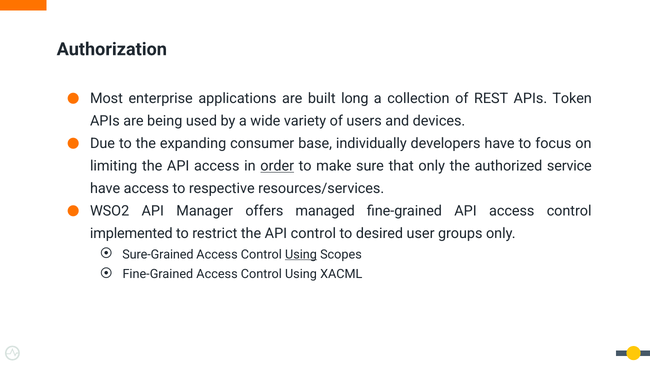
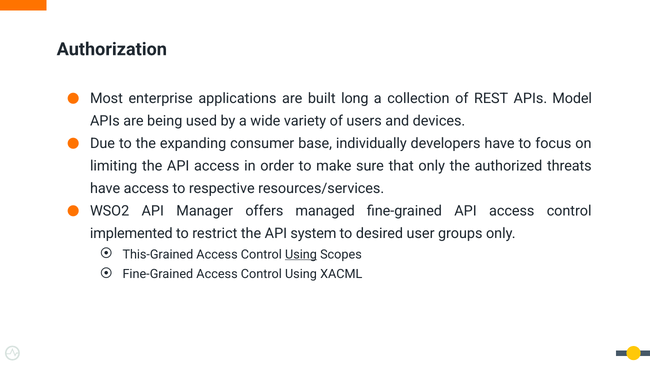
Token: Token -> Model (572, 98)
order underline: present -> none (277, 166)
service: service -> threats (569, 166)
API control: control -> system (313, 233)
Sure-Grained: Sure-Grained -> This-Grained (158, 254)
